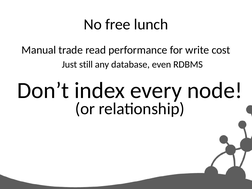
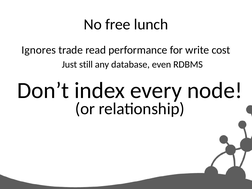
Manual: Manual -> Ignores (39, 50)
